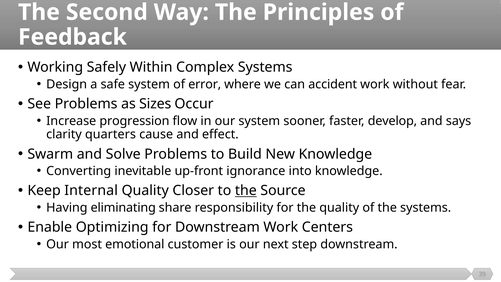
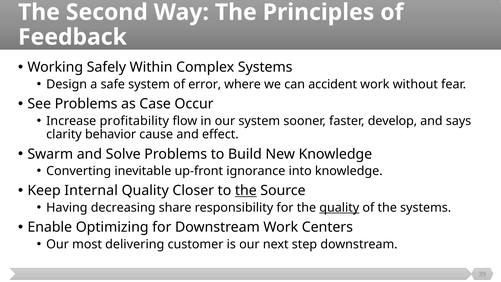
Sizes: Sizes -> Case (155, 104)
progression: progression -> profitability (134, 121)
quarters: quarters -> behavior (111, 134)
eliminating: eliminating -> decreasing (123, 207)
quality underline: none -> present (339, 207)
emotional: emotional -> delivering (135, 244)
